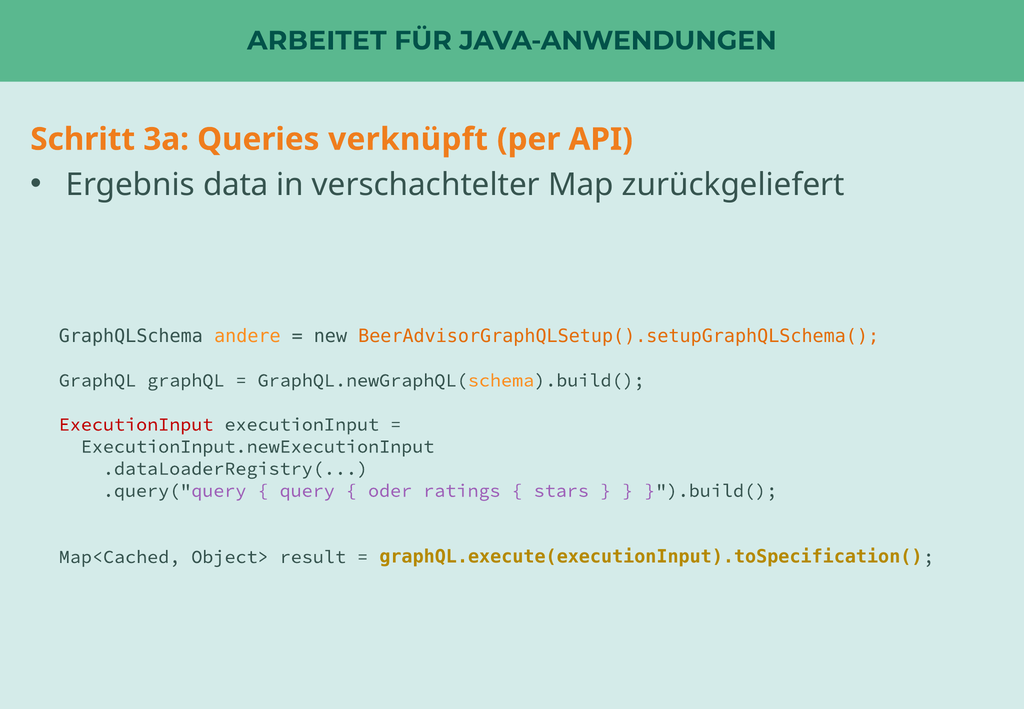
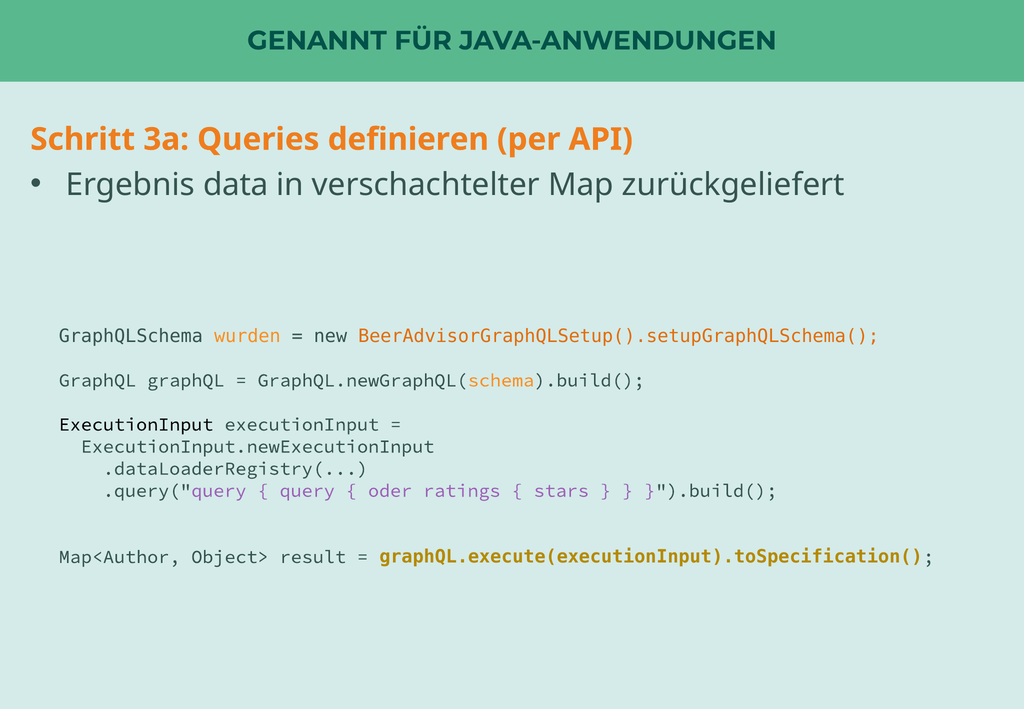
ARBEITET: ARBEITET -> GENANNT (317, 41)
verknüpft: verknüpft -> definieren (408, 139)
andere: andere -> wurden (247, 336)
ExecutionInput colour: red -> black (136, 424)
Map<Cached: Map<Cached -> Map<Author (120, 557)
